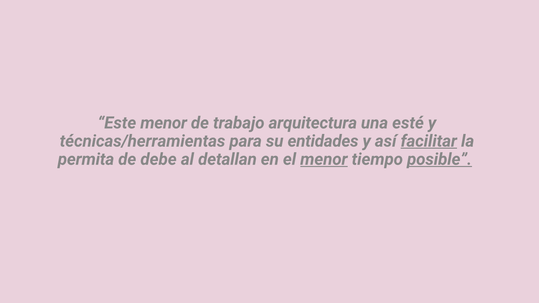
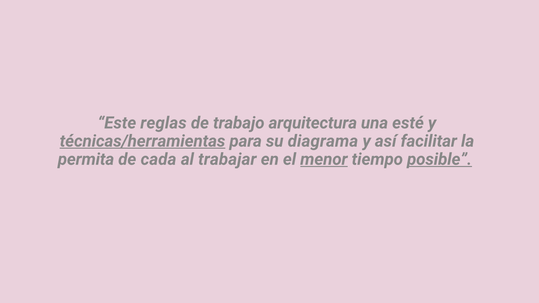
Este menor: menor -> reglas (163, 123)
técnicas/herramientas underline: none -> present (142, 141)
entidades: entidades -> diagrama (323, 141)
facilitar underline: present -> none (429, 141)
debe: debe -> cada (158, 159)
detallan: detallan -> trabajar (227, 159)
